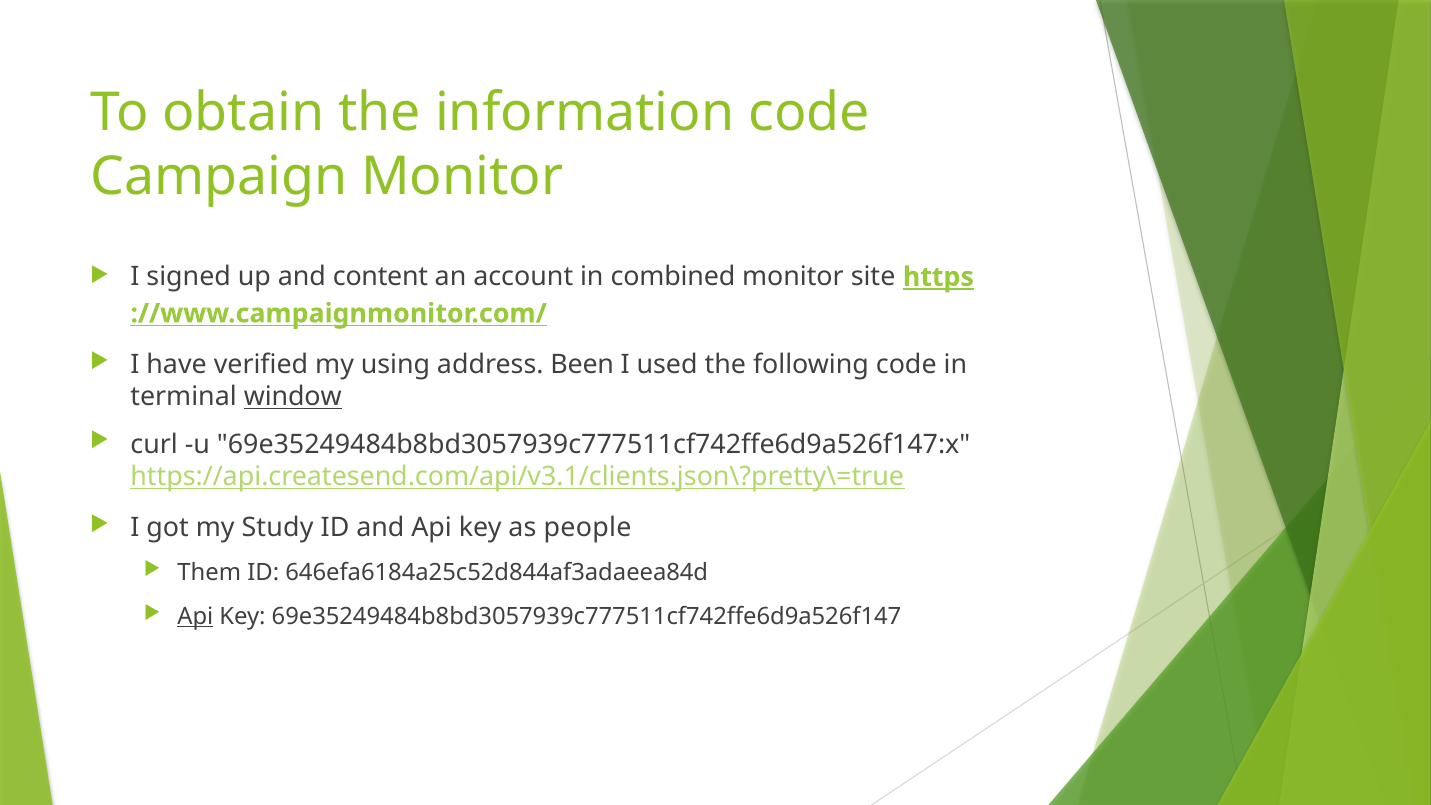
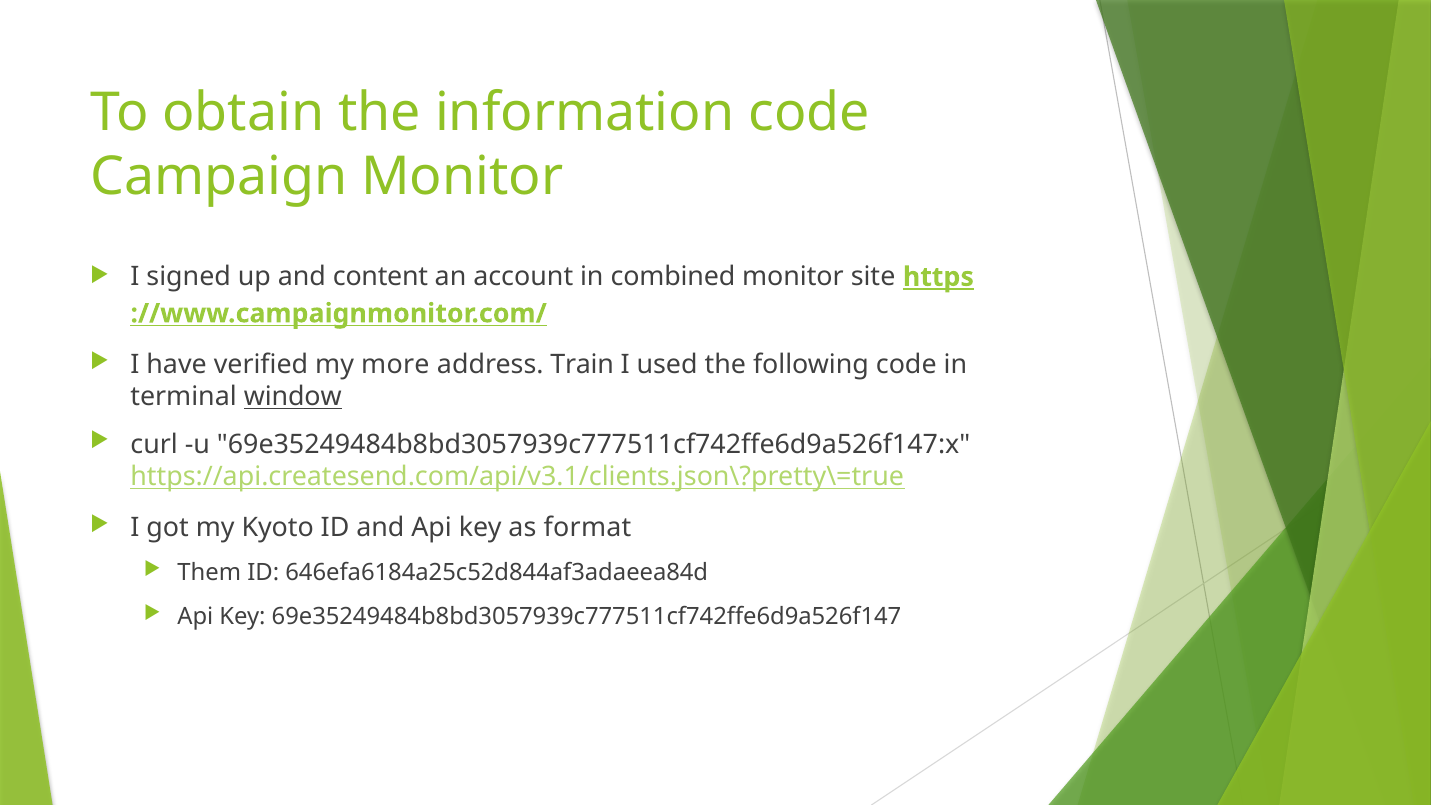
using: using -> more (395, 365)
Been: Been -> Train (582, 365)
Study: Study -> Kyoto (278, 528)
people: people -> format (588, 528)
Api underline: present -> none (195, 616)
